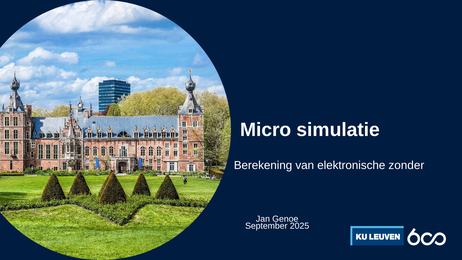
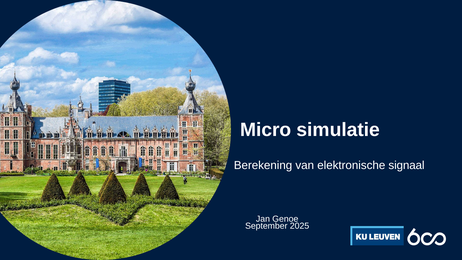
zonder: zonder -> signaal (406, 165)
